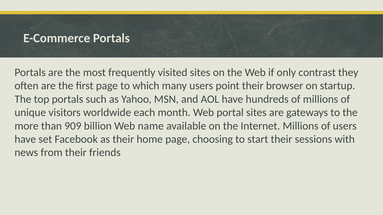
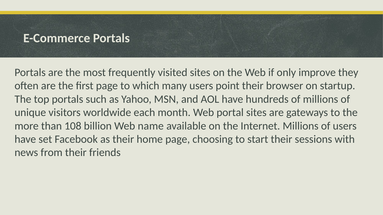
contrast: contrast -> improve (317, 73)
909: 909 -> 108 (73, 126)
